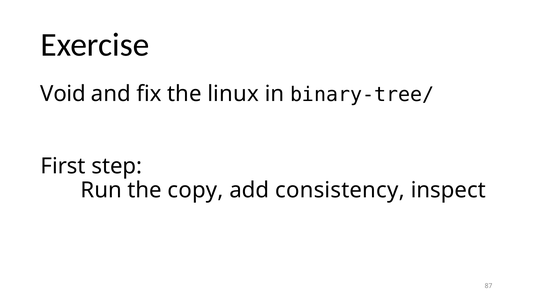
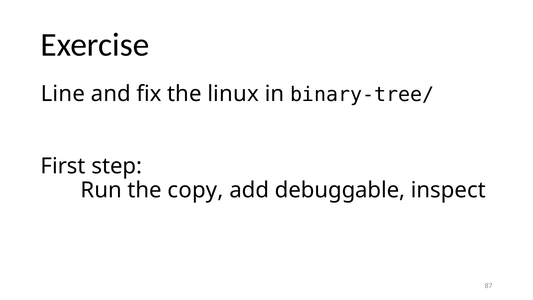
Void: Void -> Line (63, 94)
consistency: consistency -> debuggable (340, 190)
